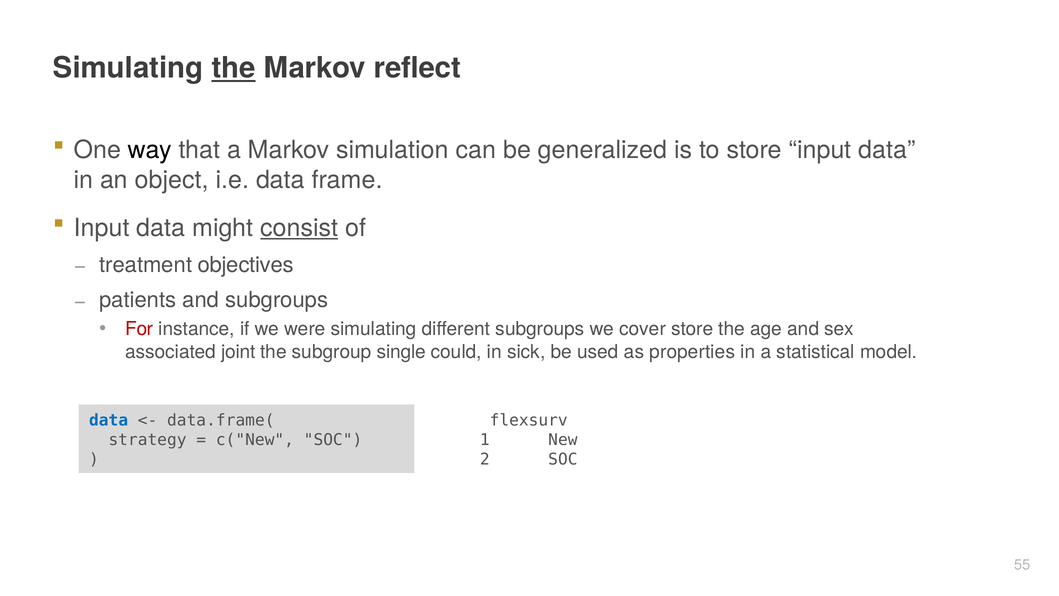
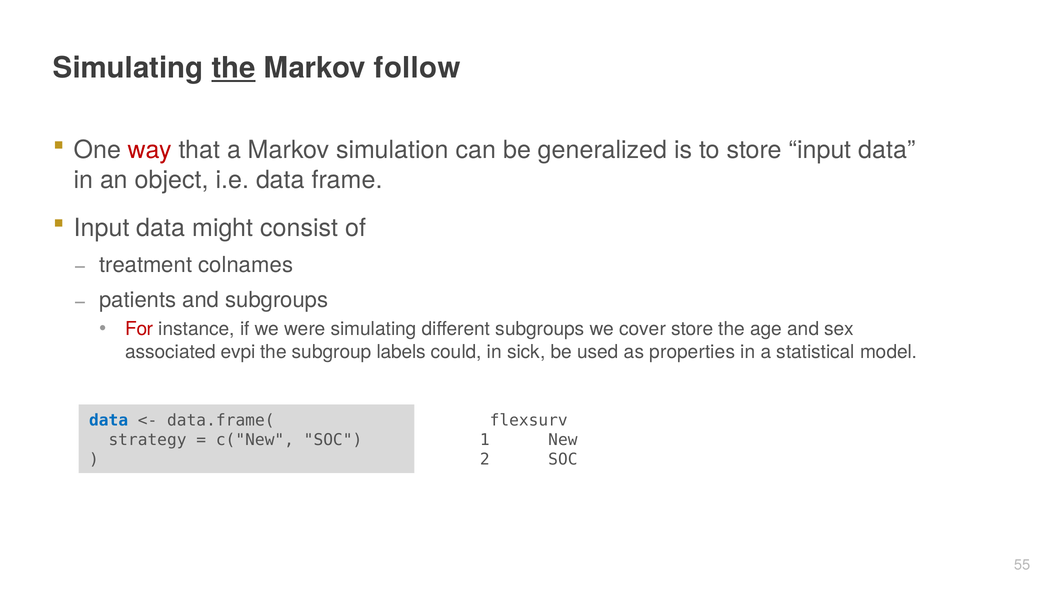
reflect: reflect -> follow (417, 68)
way colour: black -> red (150, 150)
consist underline: present -> none (299, 228)
objectives: objectives -> colnames (246, 265)
joint: joint -> evpi (238, 352)
single: single -> labels (401, 352)
